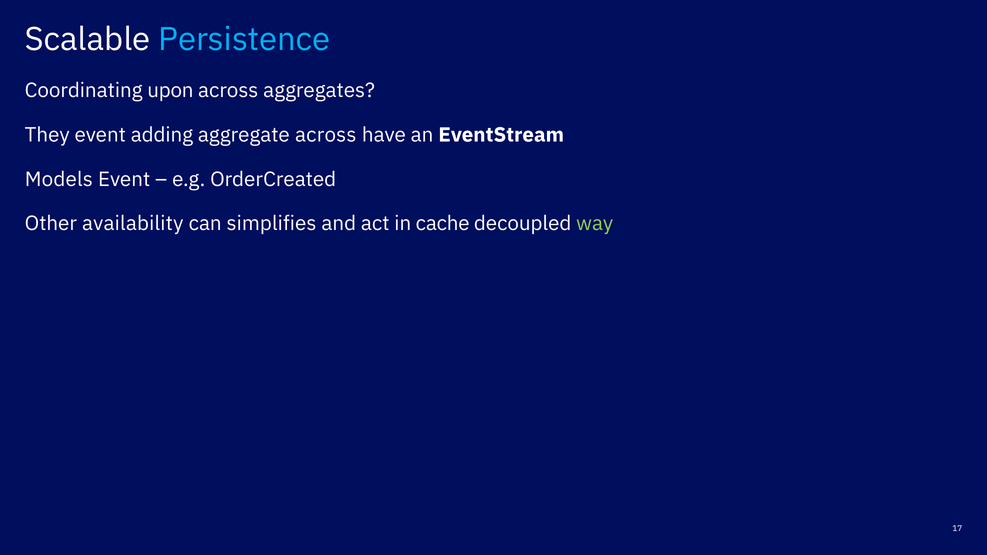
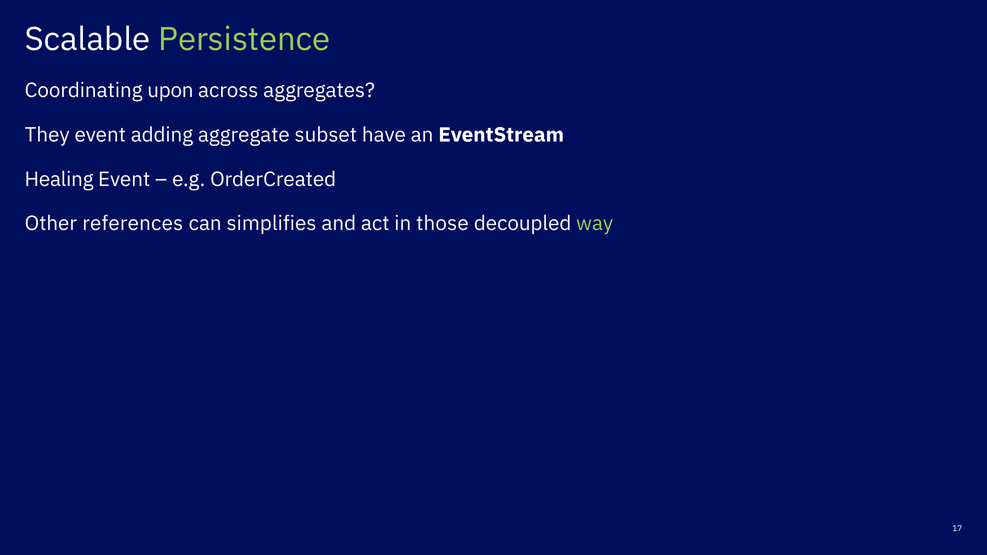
Persistence colour: light blue -> light green (244, 39)
aggregate across: across -> subset (326, 135)
Models: Models -> Healing (59, 179)
availability: availability -> references (133, 224)
cache: cache -> those (442, 224)
